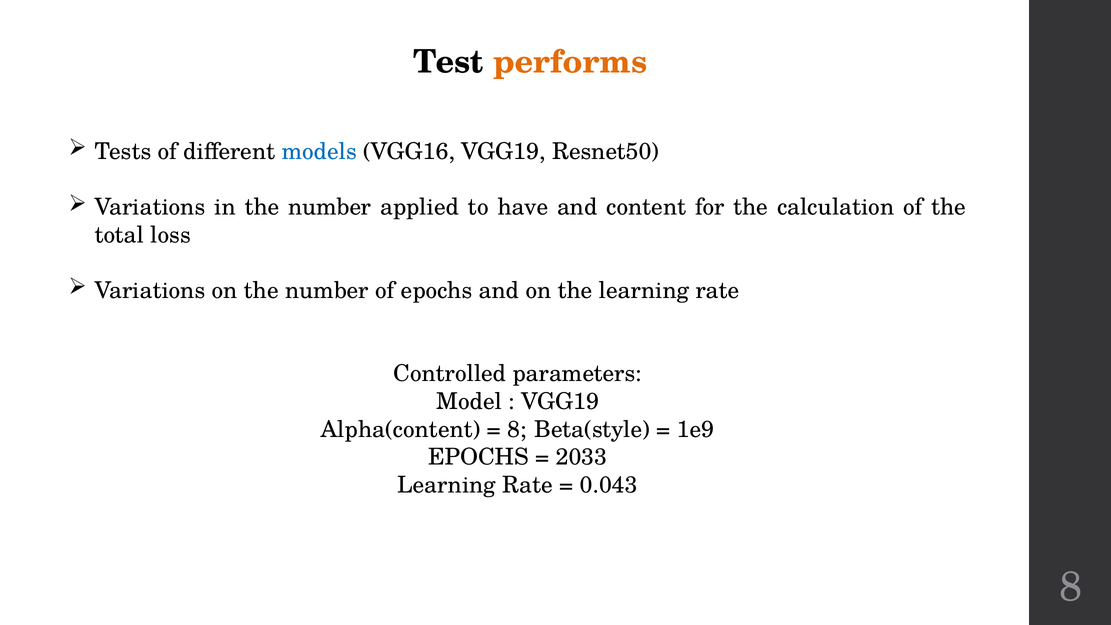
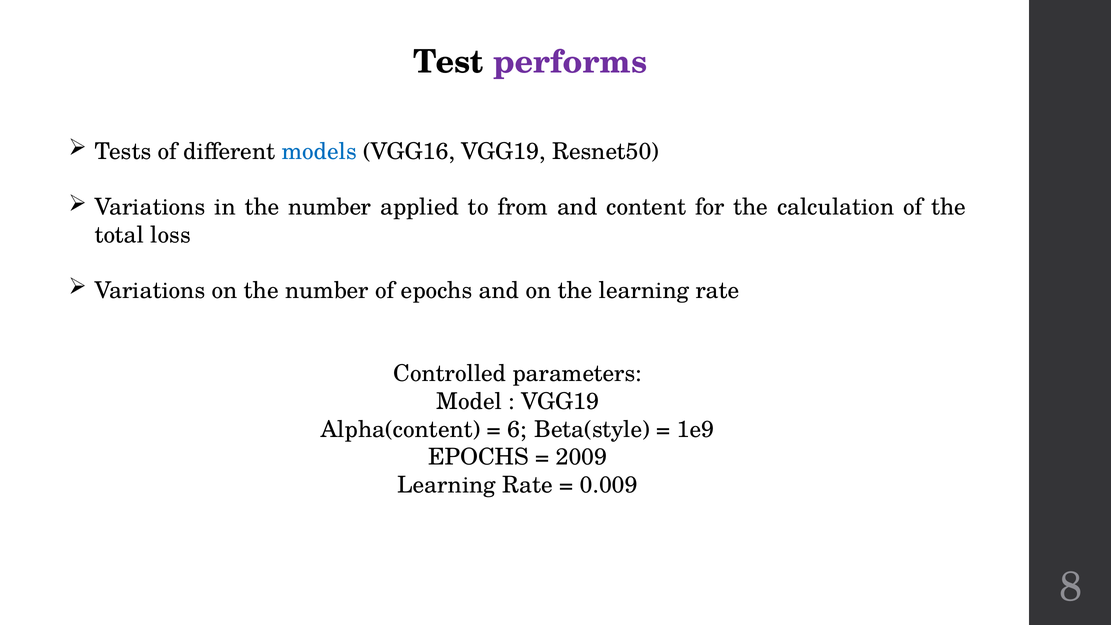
performs colour: orange -> purple (570, 62)
have: have -> from (523, 207)
8: 8 -> 6 (517, 429)
2033: 2033 -> 2009 (581, 457)
0.043: 0.043 -> 0.009 (609, 485)
